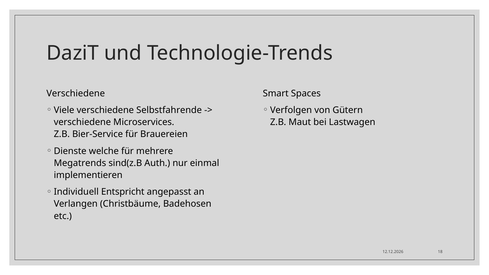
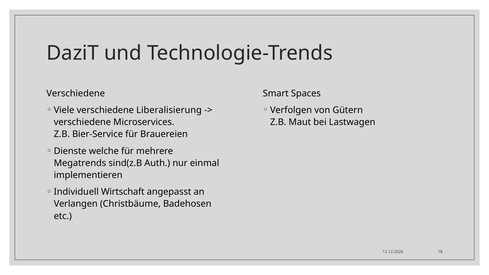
Selbstfahrende: Selbstfahrende -> Liberalisierung (169, 110)
Entspricht: Entspricht -> Wirtschaft (123, 192)
